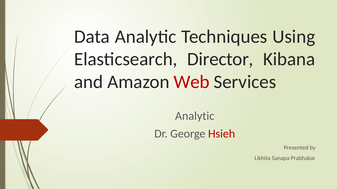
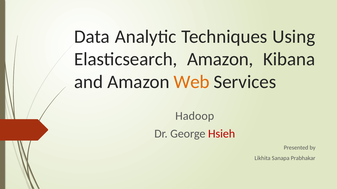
Elasticsearch Director: Director -> Amazon (220, 59)
Web colour: red -> orange (192, 82)
Analytic: Analytic -> Hadoop (195, 116)
